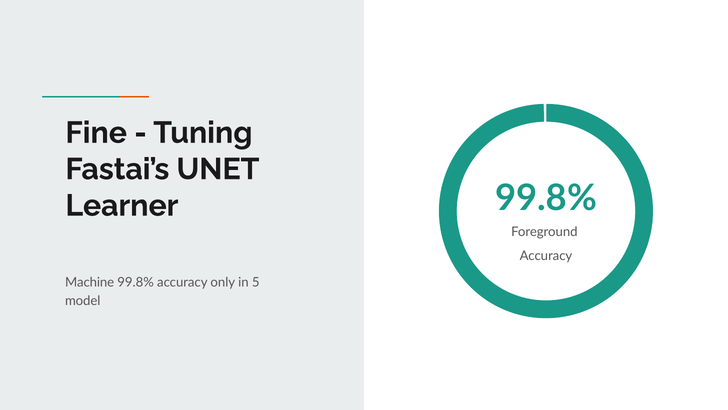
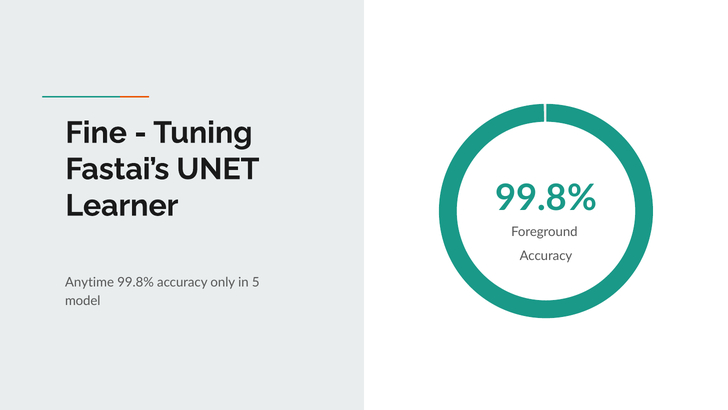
Machine: Machine -> Anytime (89, 282)
